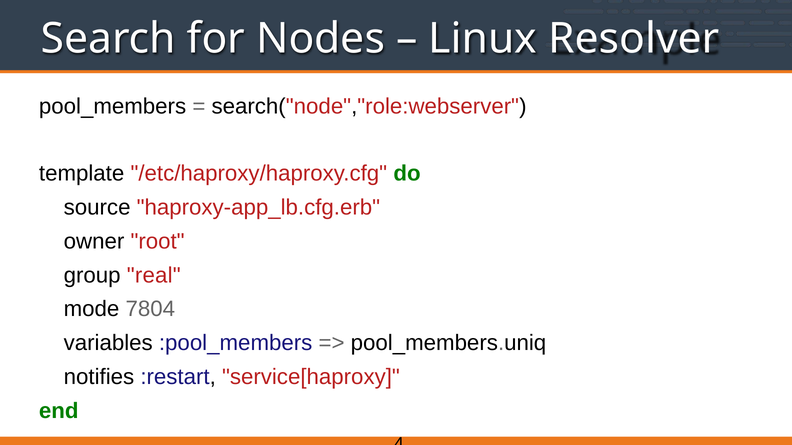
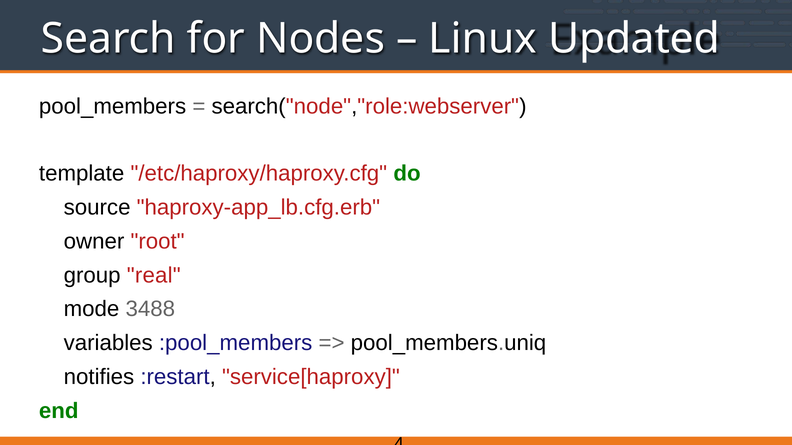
Resolver: Resolver -> Updated (634, 39)
7804: 7804 -> 3488 (150, 309)
